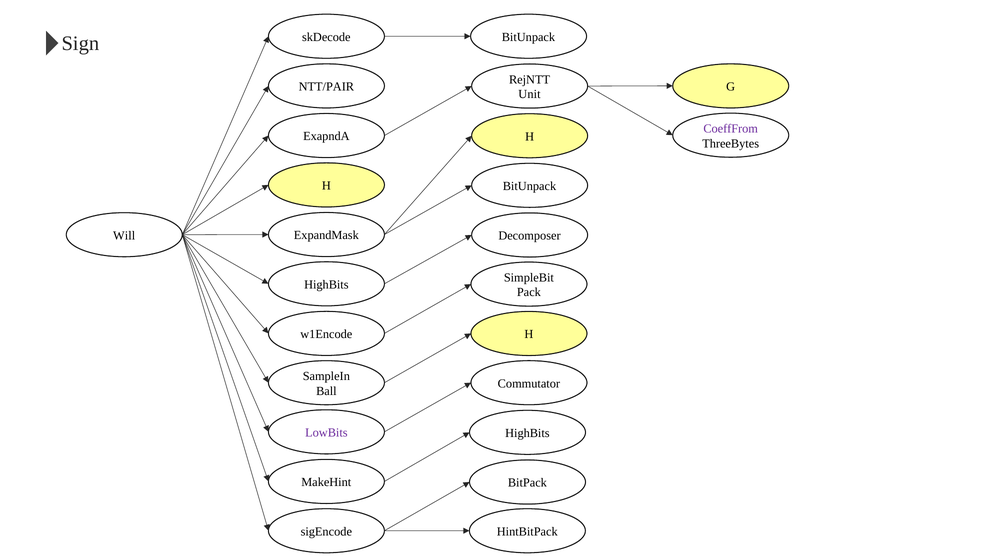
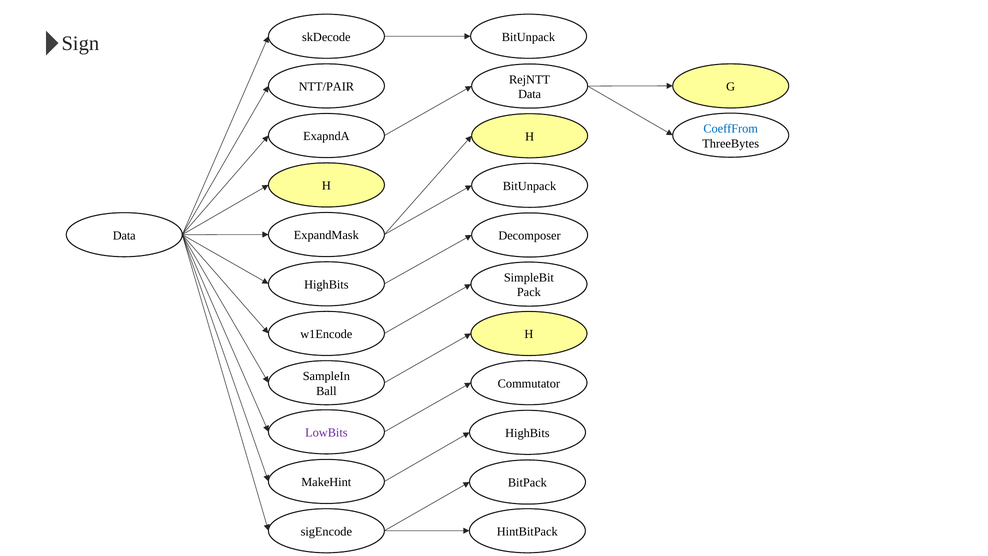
Unit: Unit -> Data (530, 94)
CoeffFrom colour: purple -> blue (731, 129)
Will: Will -> Data (124, 235)
